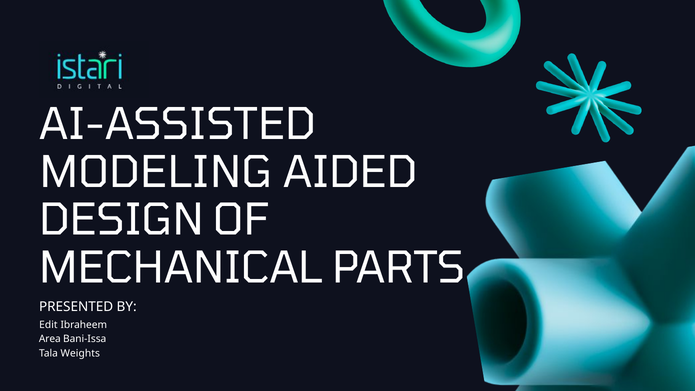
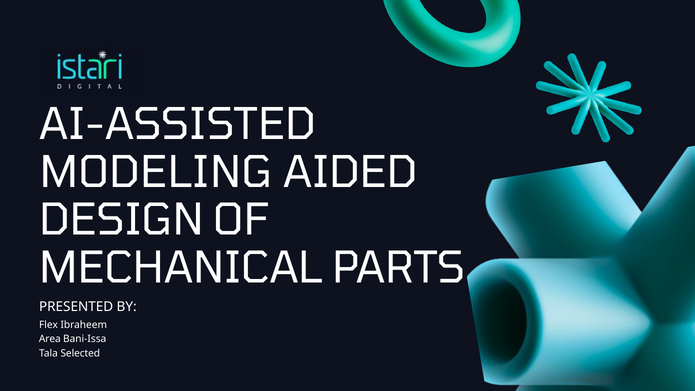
Edit: Edit -> Flex (49, 325)
Weights: Weights -> Selected (80, 353)
